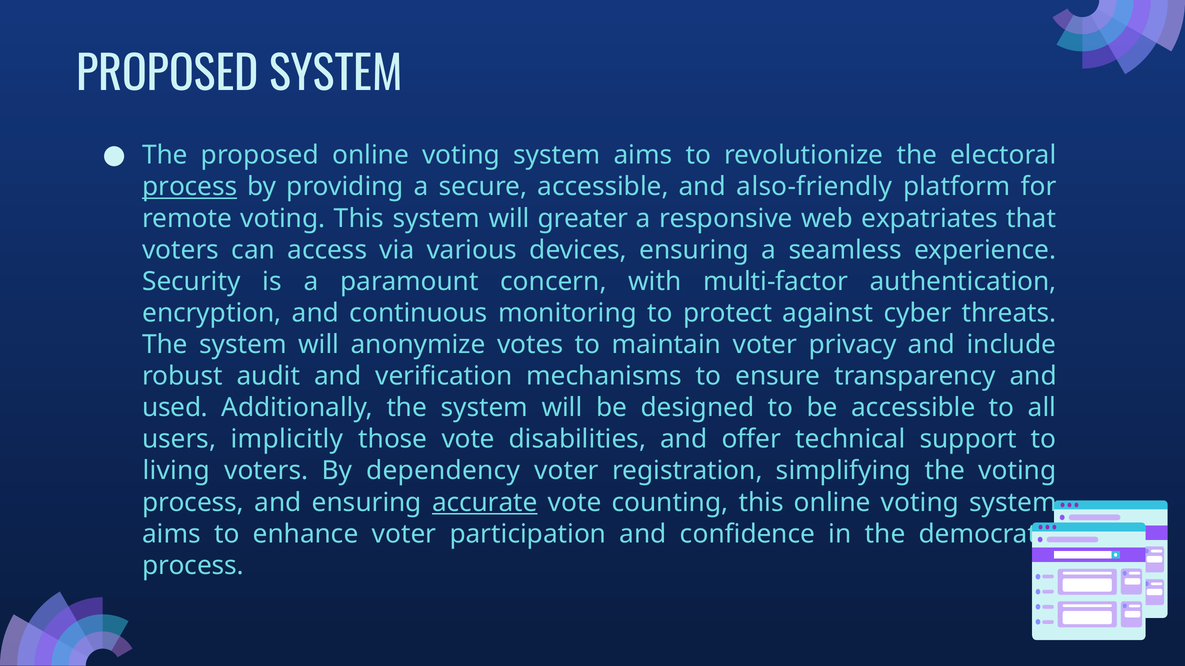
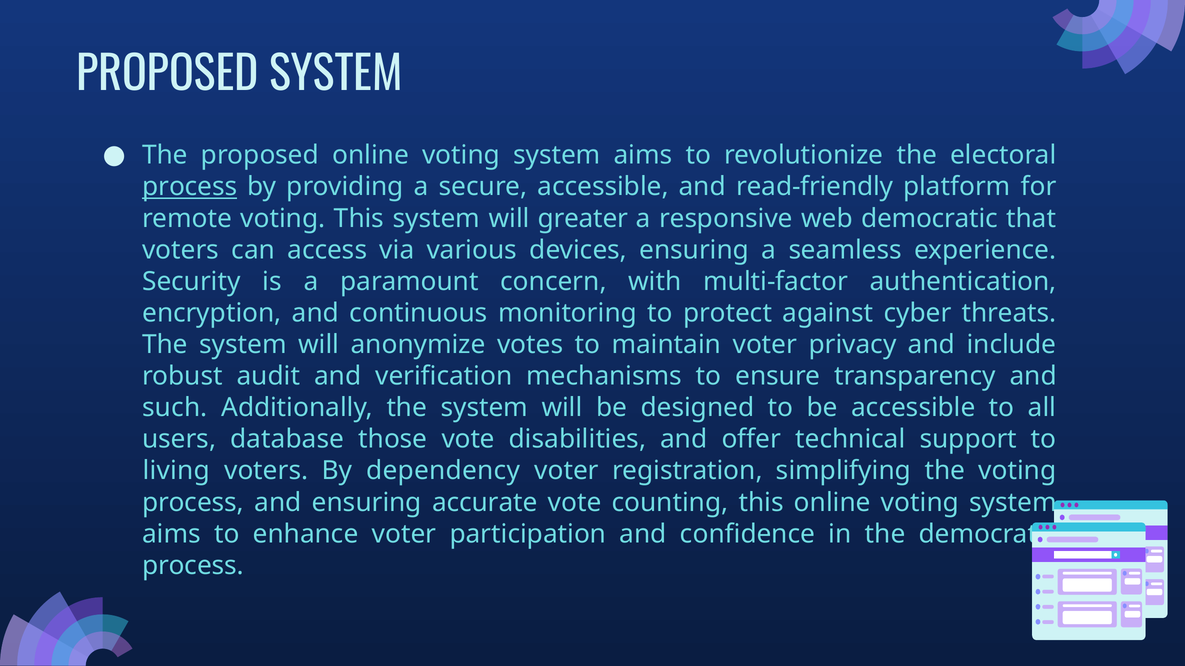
also-friendly: also-friendly -> read-friendly (815, 187)
web expatriates: expatriates -> democratic (930, 219)
used: used -> such (175, 408)
implicitly: implicitly -> database (287, 440)
accurate underline: present -> none (485, 503)
